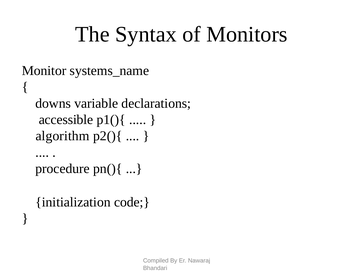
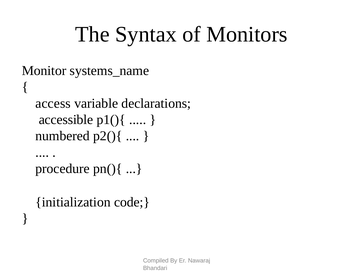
downs: downs -> access (53, 103)
algorithm: algorithm -> numbered (63, 136)
